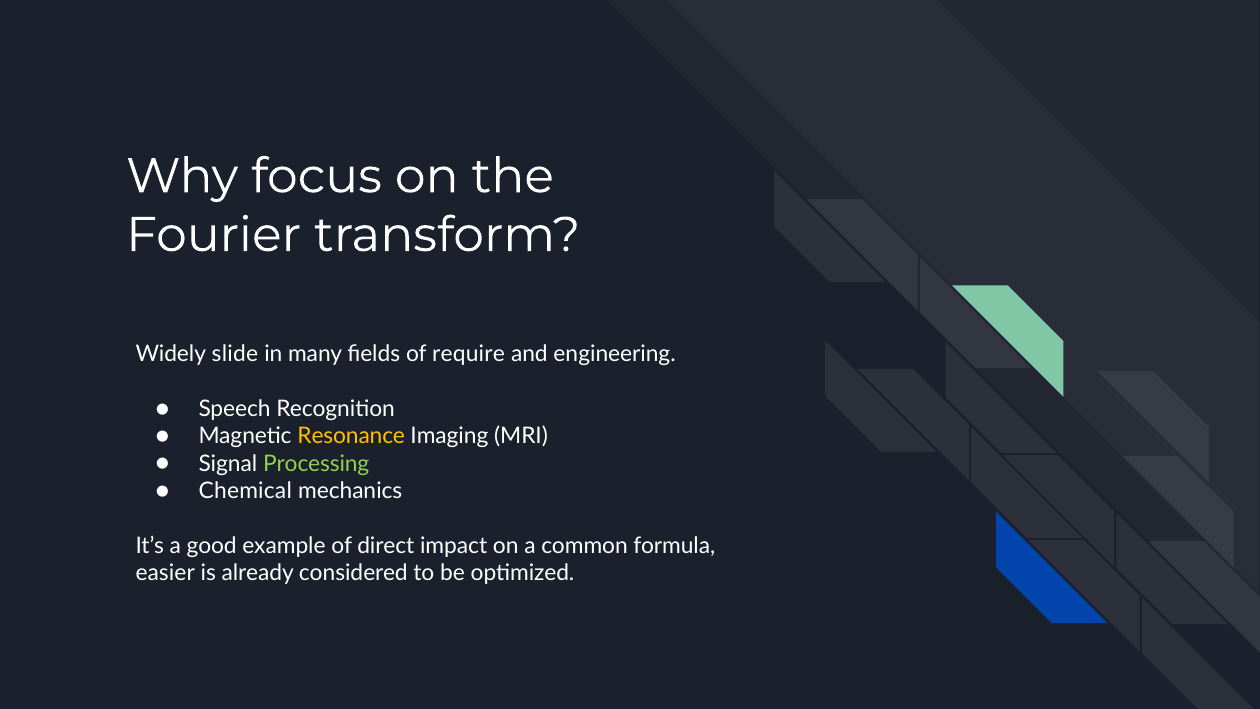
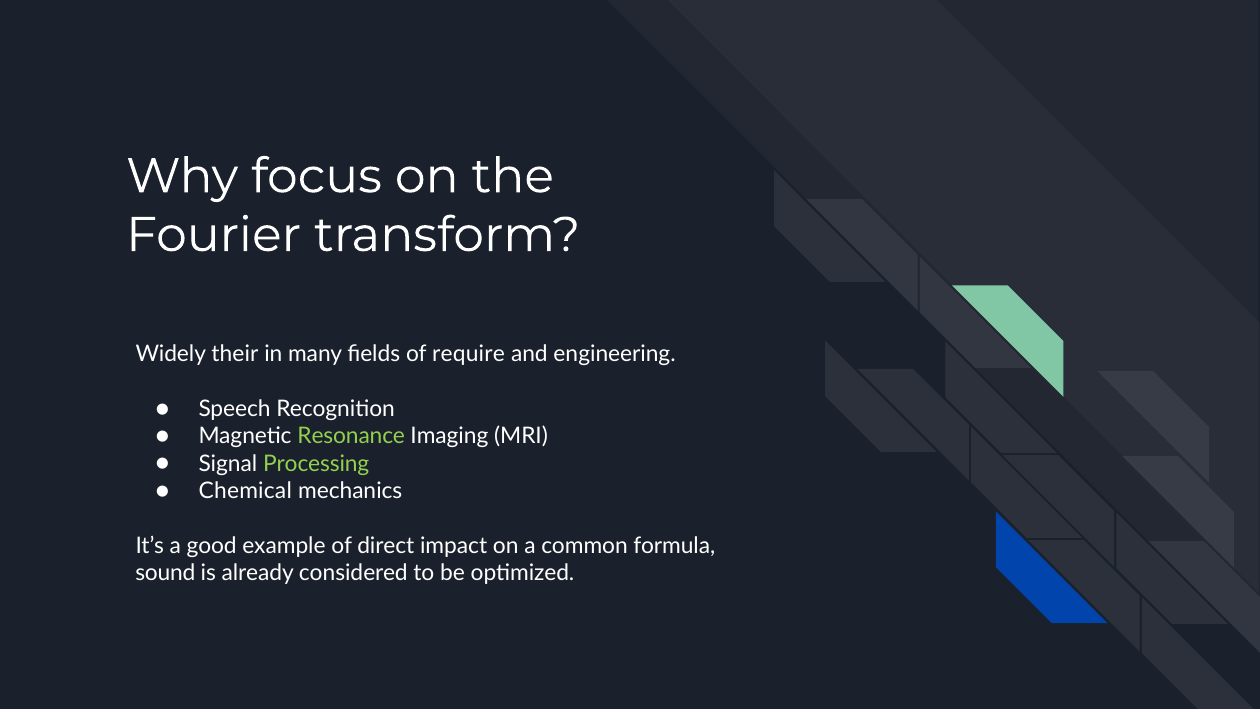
slide: slide -> their (235, 354)
Resonance colour: yellow -> light green (351, 436)
easier: easier -> sound (165, 573)
